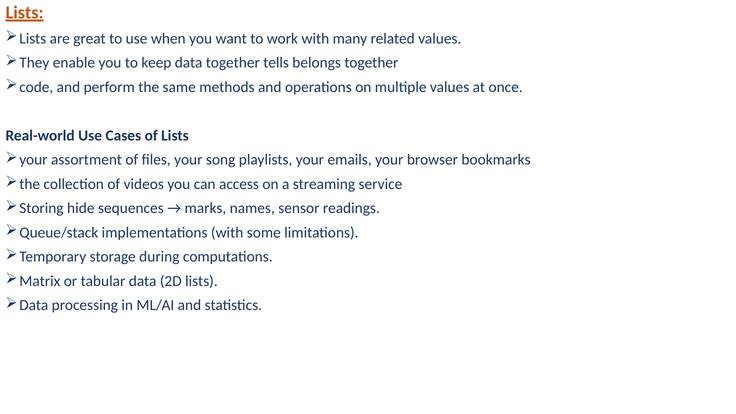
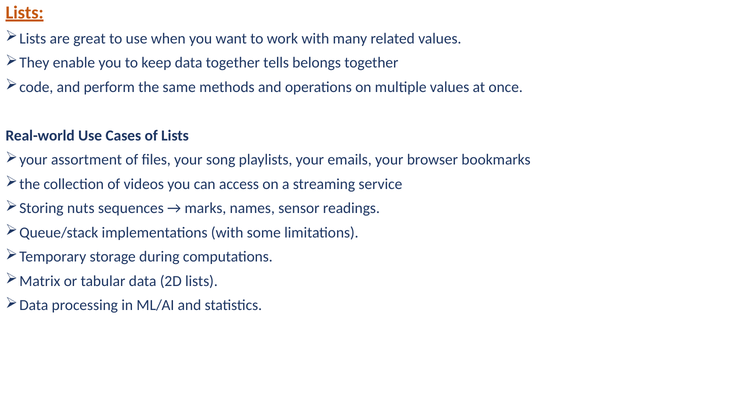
hide: hide -> nuts (81, 208)
